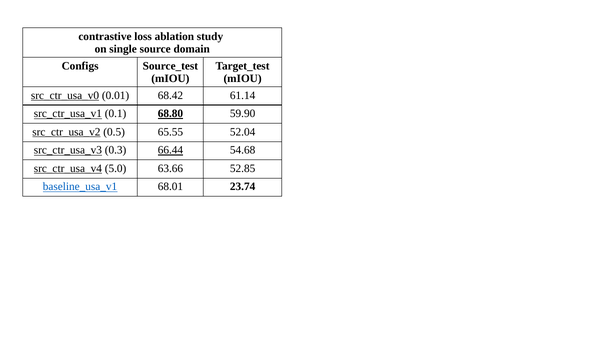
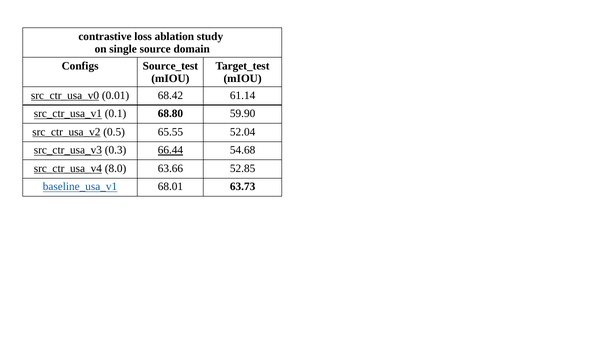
68.80 underline: present -> none (170, 114)
5.0: 5.0 -> 8.0 (116, 168)
23.74: 23.74 -> 63.73 (243, 187)
